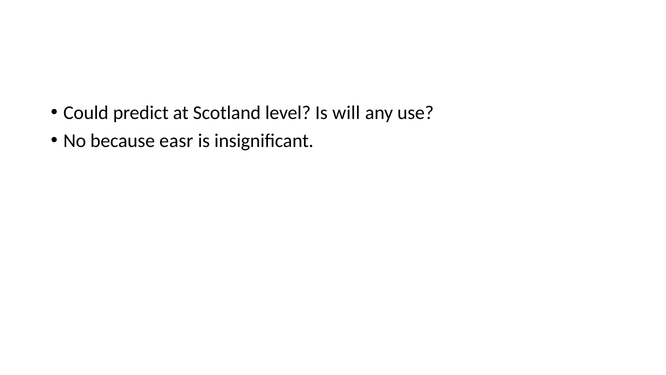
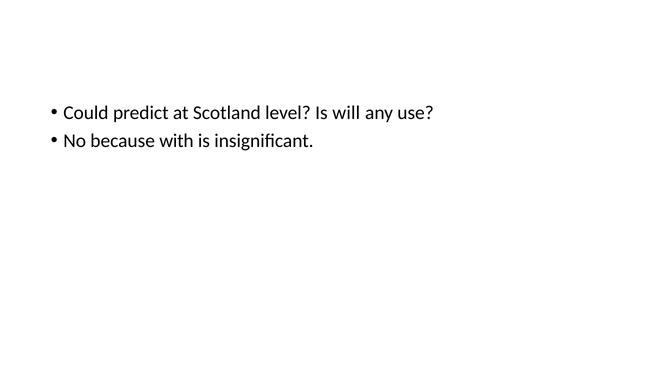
easr: easr -> with (176, 141)
